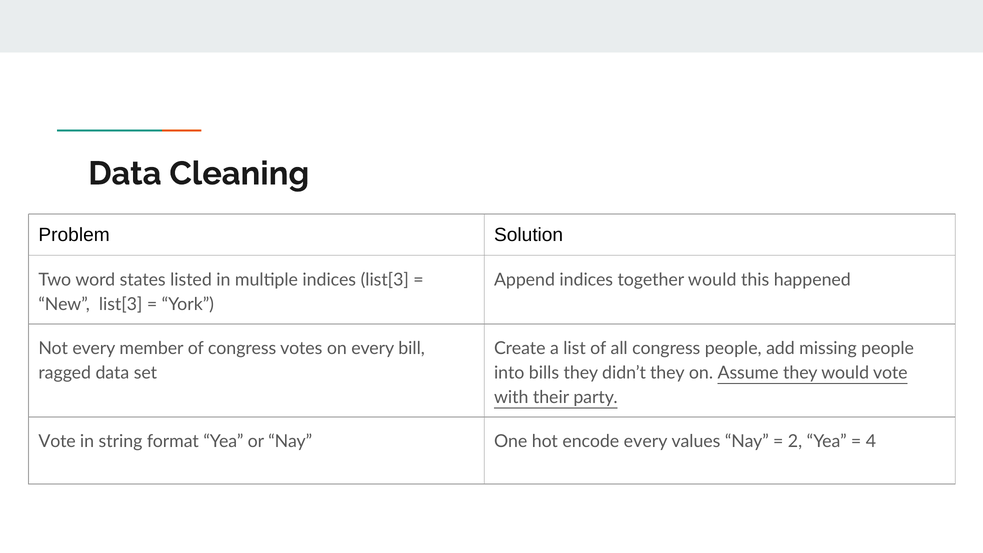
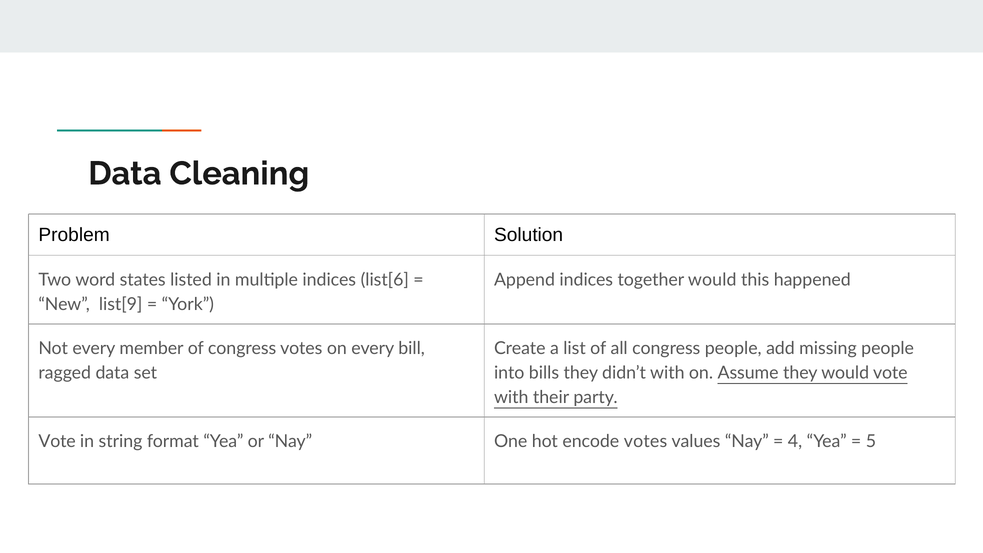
indices list[3: list[3 -> list[6 (385, 280)
New list[3: list[3 -> list[9 (121, 304)
didn’t they: they -> with (667, 373)
encode every: every -> votes (646, 441)
2: 2 -> 4 (795, 441)
4: 4 -> 5 (871, 441)
